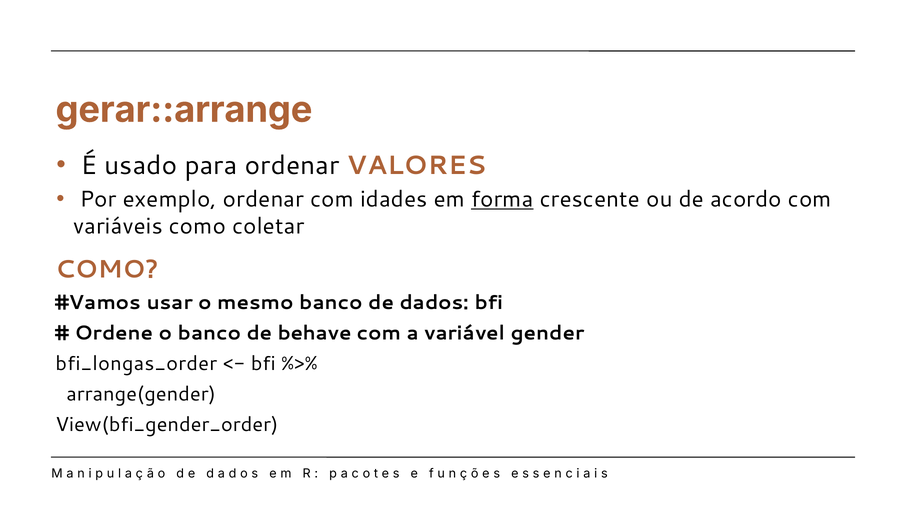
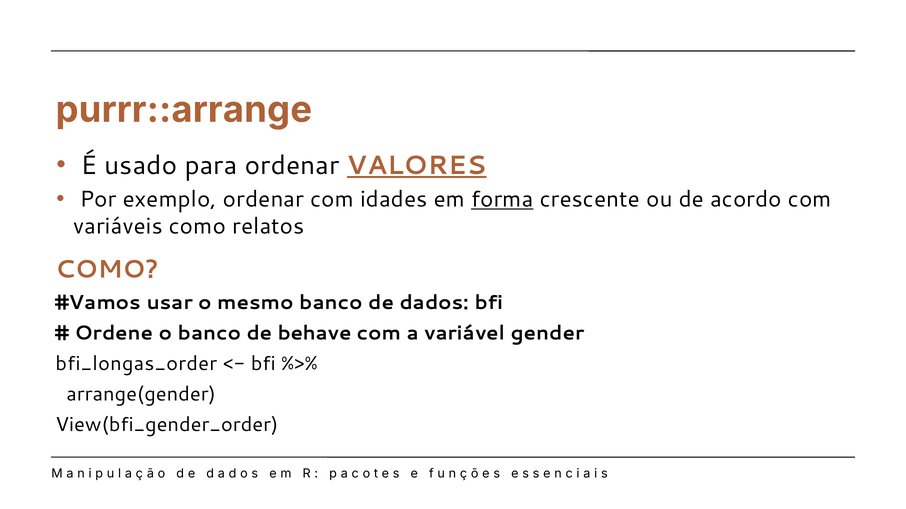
gerar::arrange: gerar::arrange -> purrr::arrange (184, 110)
VALORES underline: none -> present (417, 166)
coletar: coletar -> relatos (268, 227)
